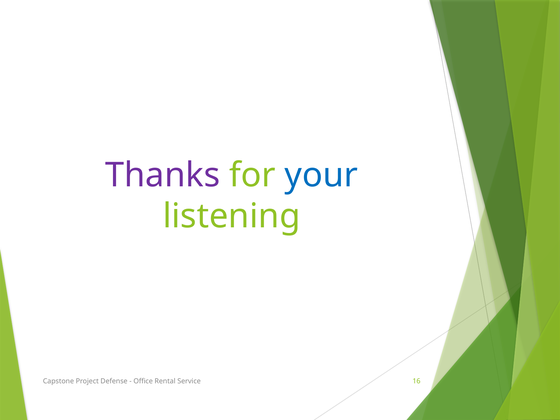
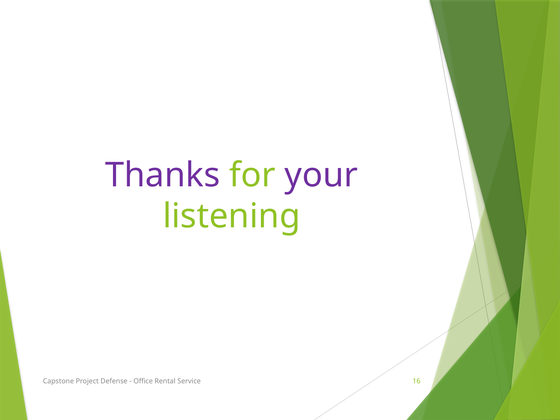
your colour: blue -> purple (321, 175)
